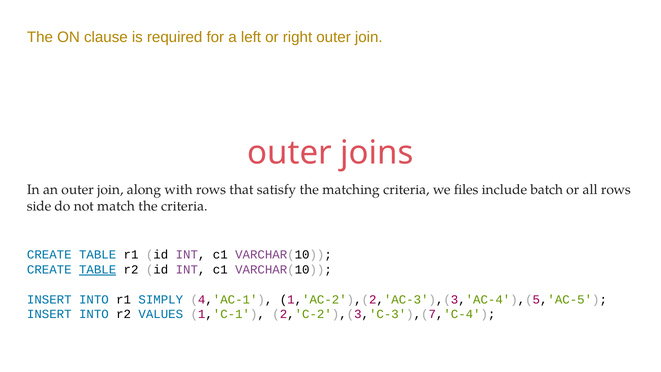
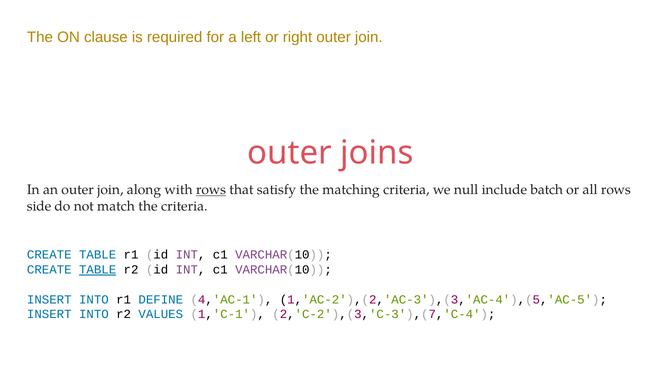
rows underline: none -> present (211, 190)
files: files -> null (466, 190)
SIMPLY: SIMPLY -> DEFINE (161, 299)
